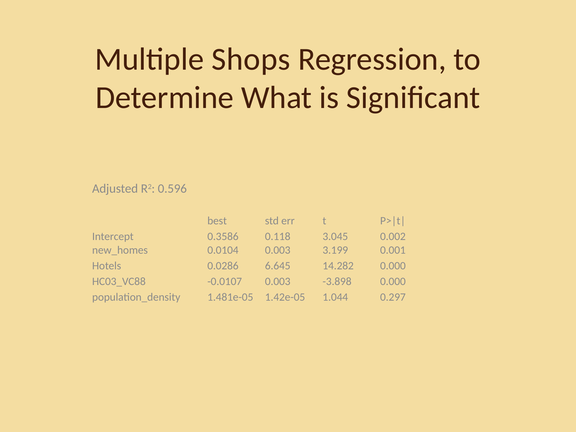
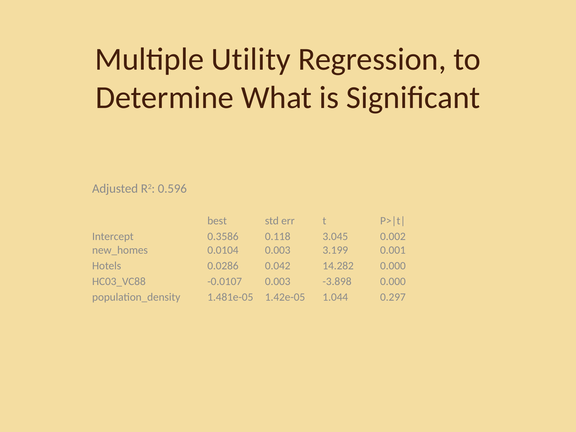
Shops: Shops -> Utility (251, 59)
6.645: 6.645 -> 0.042 (278, 266)
